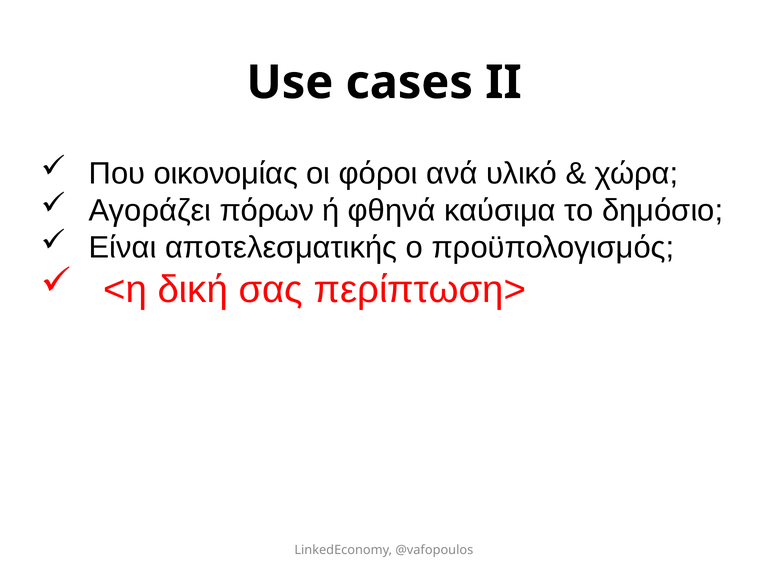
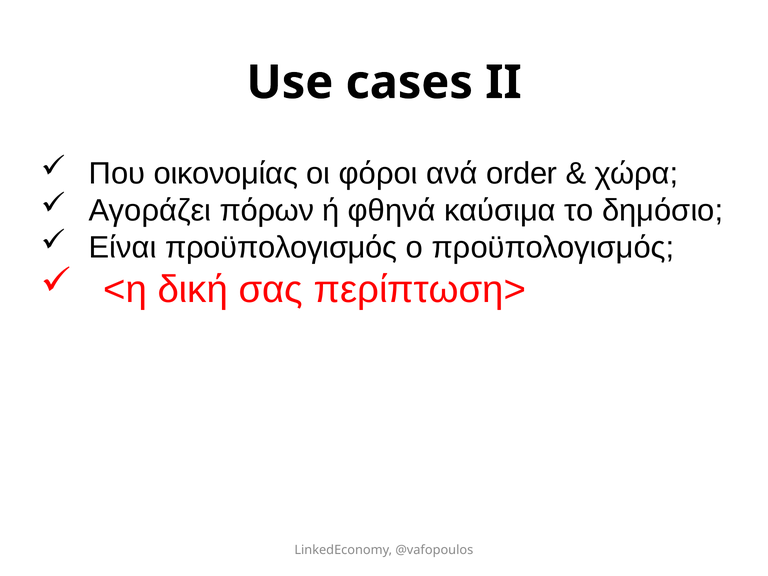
υλικό: υλικό -> order (522, 173)
Είναι αποτελεσματικής: αποτελεσματικής -> προϋπολογισμός (281, 248)
